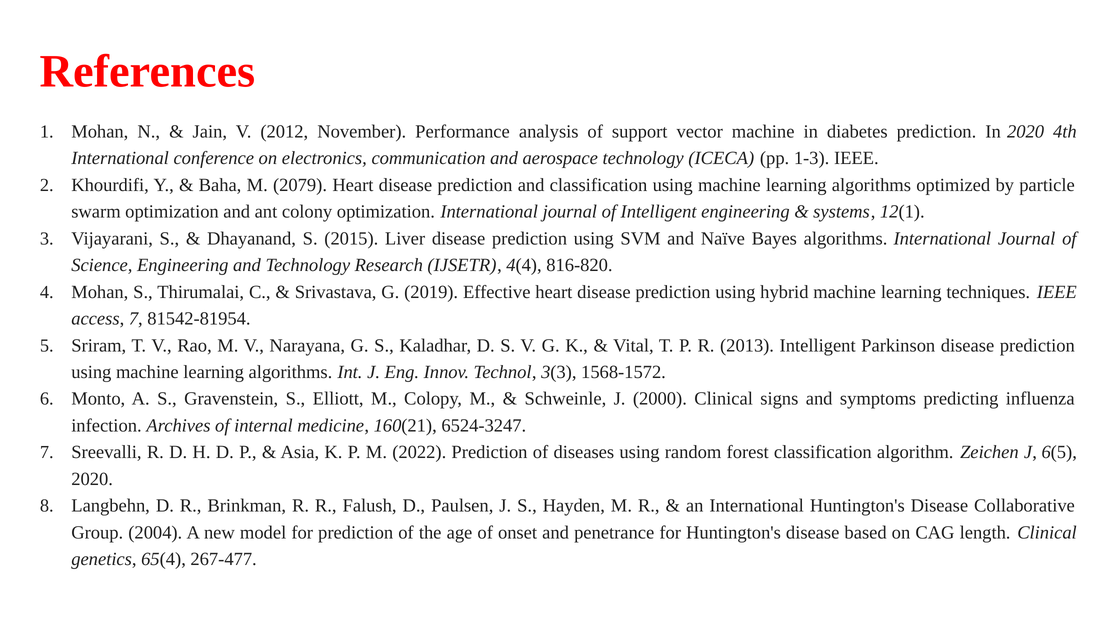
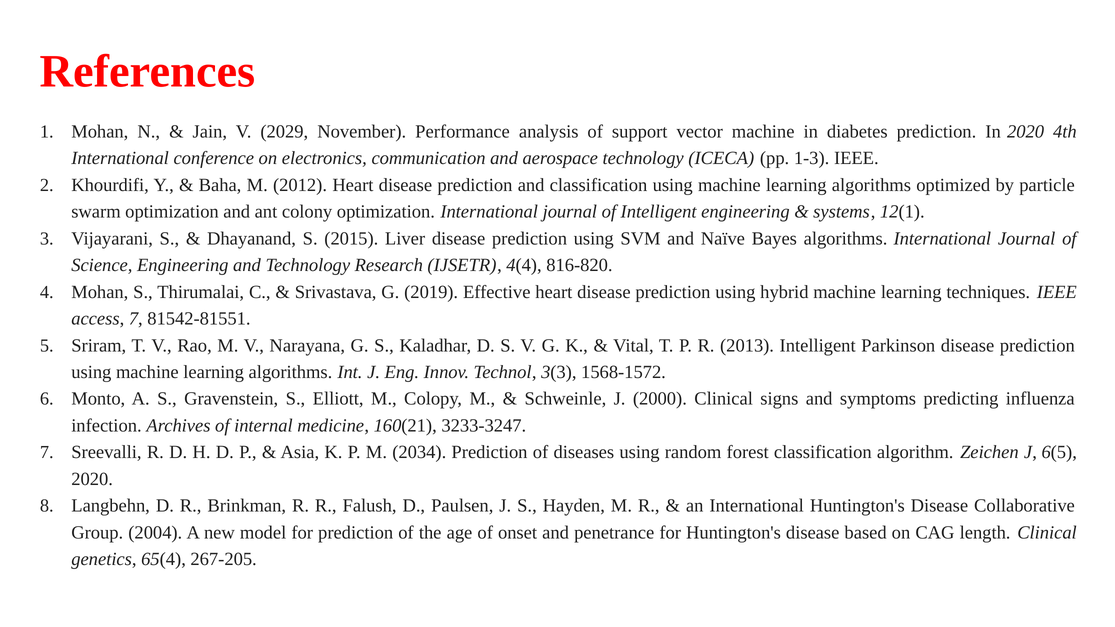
2012: 2012 -> 2029 (284, 132)
2079: 2079 -> 2012 (300, 185)
81542-81954: 81542-81954 -> 81542-81551 (199, 319)
6524-3247: 6524-3247 -> 3233-3247 (484, 426)
2022: 2022 -> 2034 (419, 452)
267-477: 267-477 -> 267-205 (224, 559)
